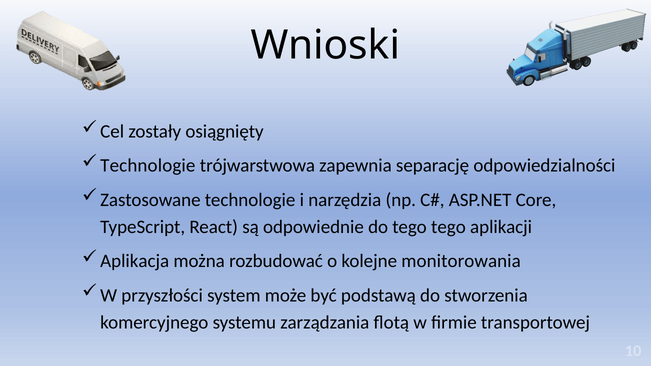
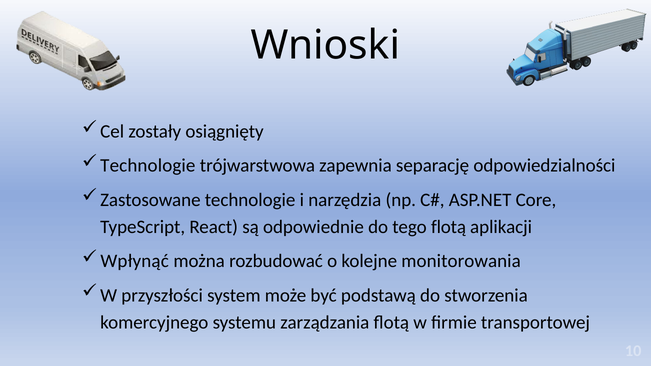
tego tego: tego -> flotą (449, 227)
Aplikacja: Aplikacja -> Wpłynąć (135, 261)
